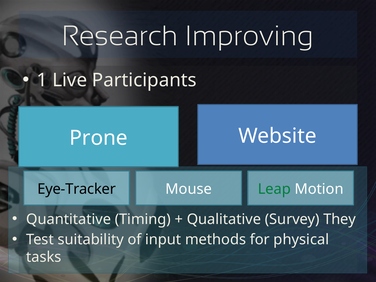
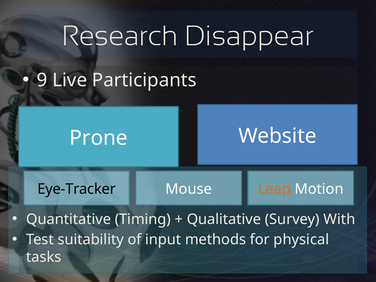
Improving: Improving -> Disappear (249, 36)
1: 1 -> 9 (42, 80)
Leap colour: green -> orange (274, 189)
They: They -> With (339, 219)
